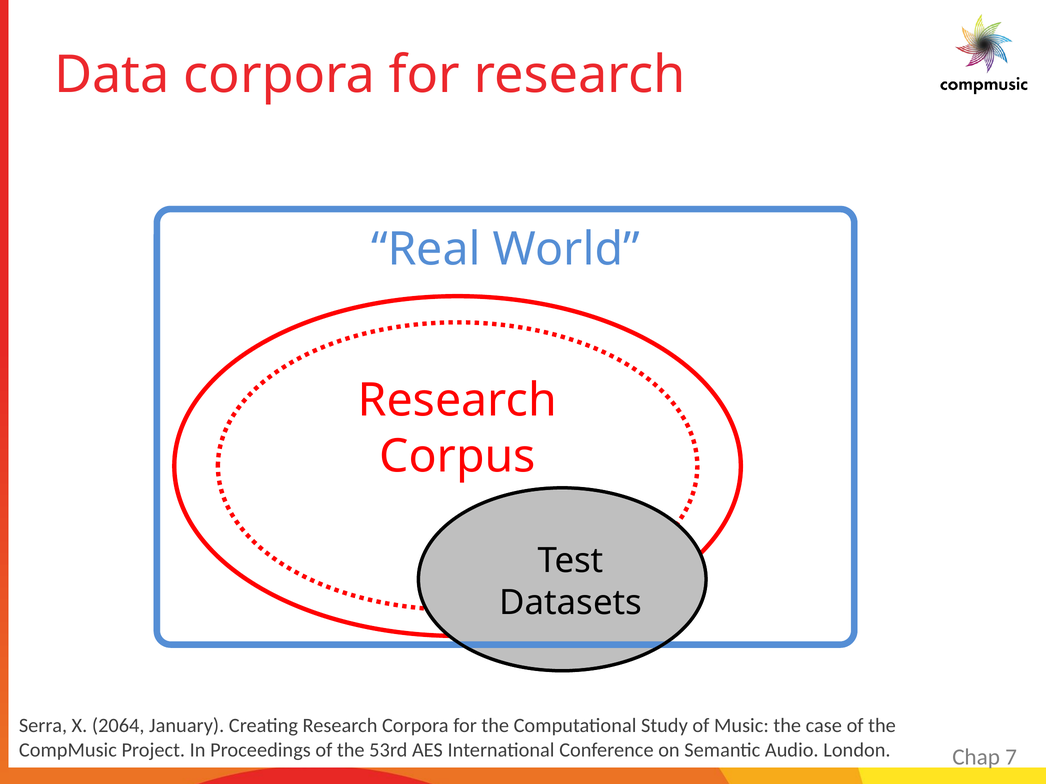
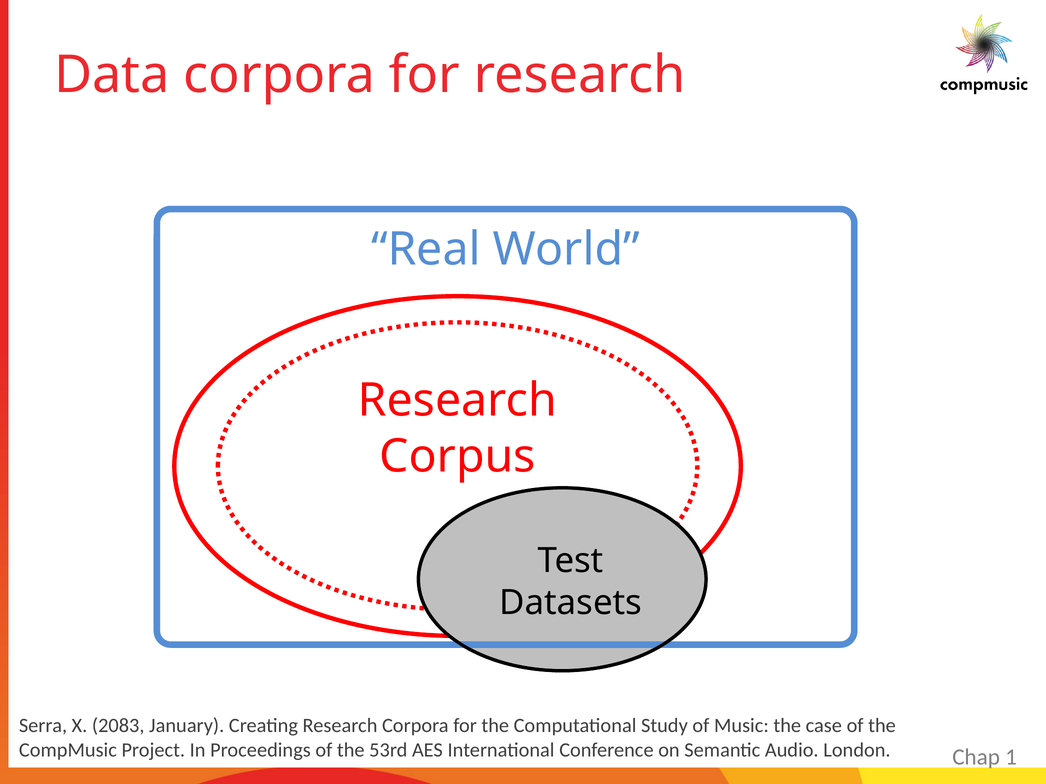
2064: 2064 -> 2083 (118, 726)
7: 7 -> 1 (1011, 758)
